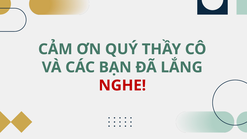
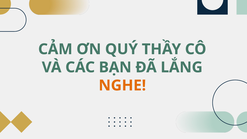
NGHE colour: red -> orange (122, 85)
